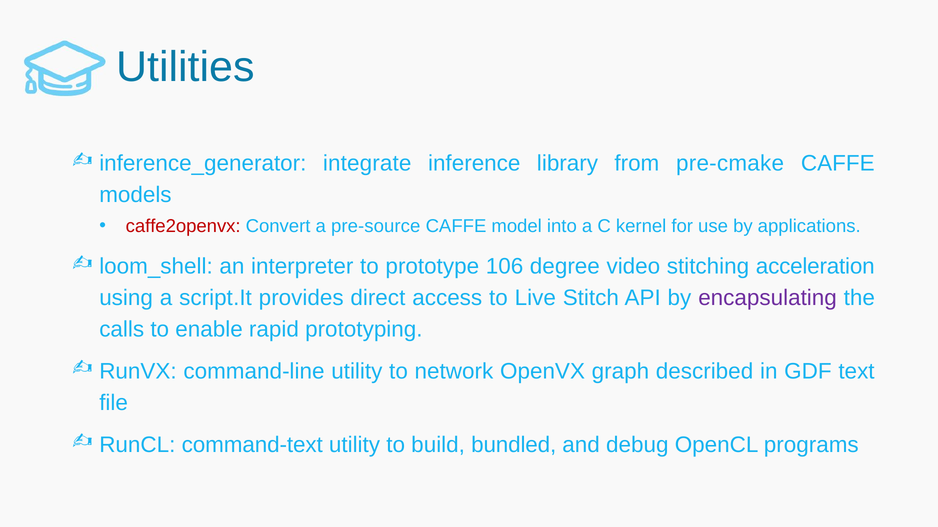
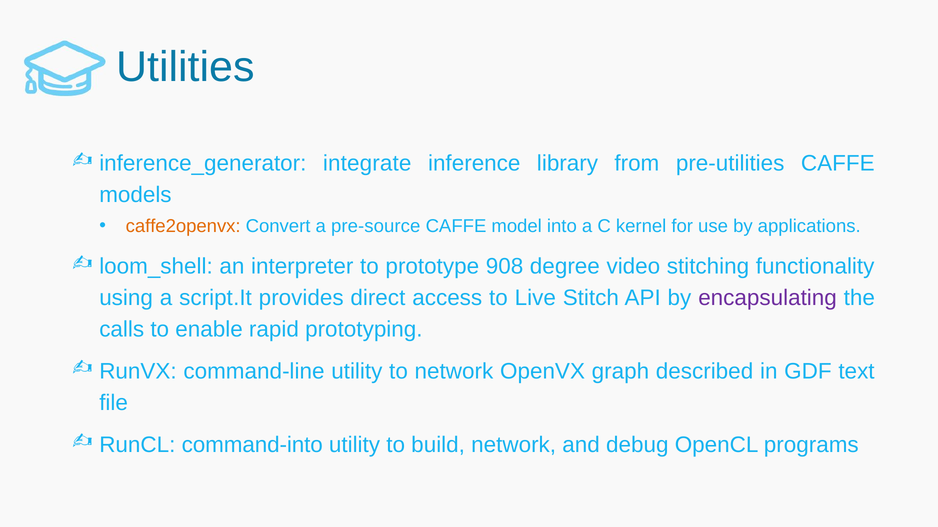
pre-cmake: pre-cmake -> pre-utilities (730, 164)
caffe2openvx colour: red -> orange (183, 227)
106: 106 -> 908 (505, 267)
acceleration: acceleration -> functionality (815, 267)
command-text: command-text -> command-into (252, 445)
build bundled: bundled -> network (514, 445)
